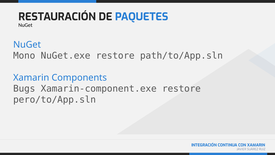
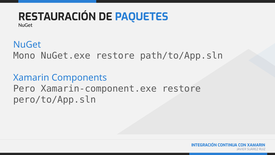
Bugs: Bugs -> Pero (24, 89)
